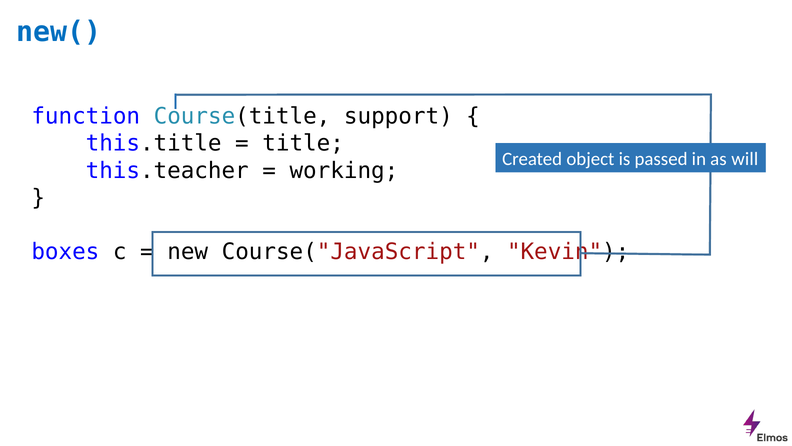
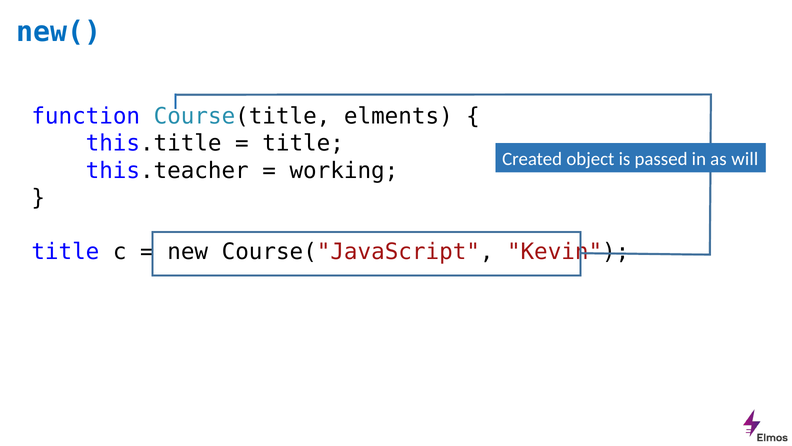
support: support -> elments (398, 116)
boxes: boxes -> title (65, 252)
